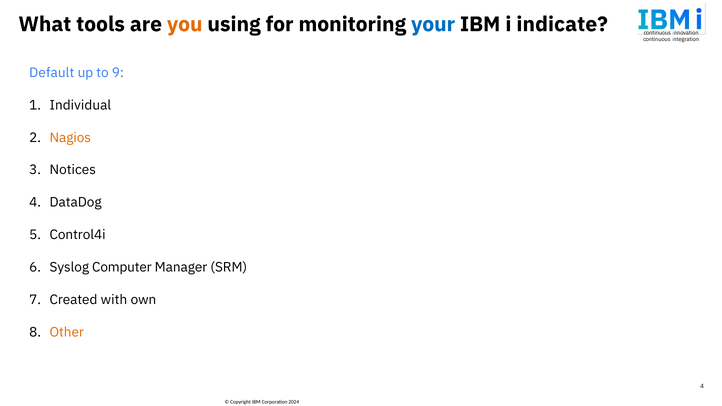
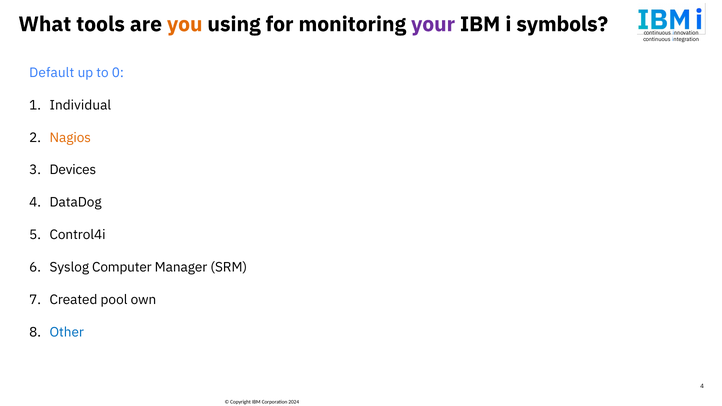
your colour: blue -> purple (433, 24)
indicate: indicate -> symbols (562, 24)
9: 9 -> 0 (118, 73)
Notices: Notices -> Devices (73, 170)
with: with -> pool (114, 300)
Other colour: orange -> blue (67, 333)
